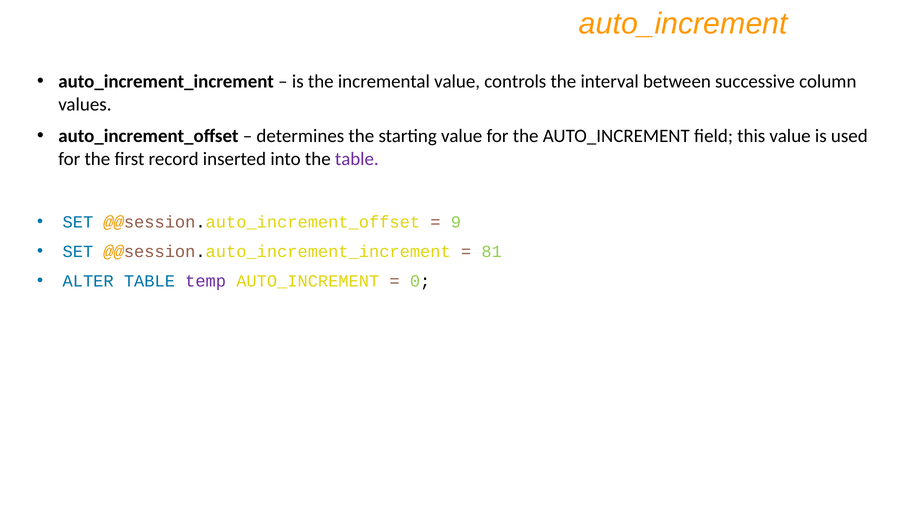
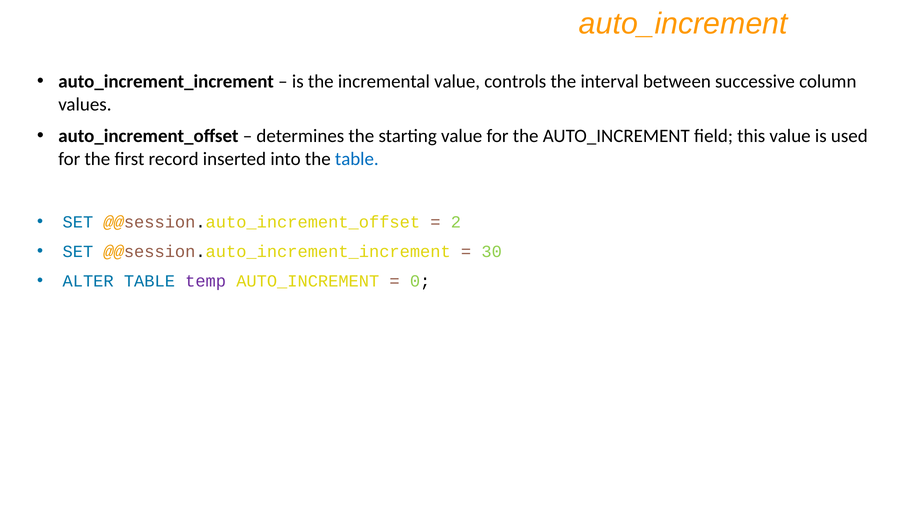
table colour: purple -> blue (357, 159)
9: 9 -> 2 (456, 222)
81: 81 -> 30 (492, 251)
